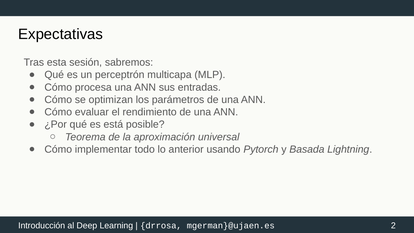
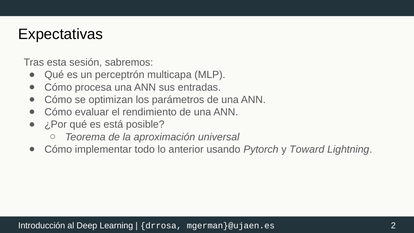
Basada: Basada -> Toward (307, 149)
